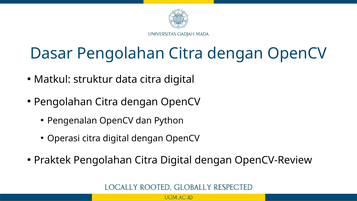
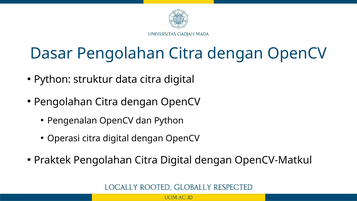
Matkul: Matkul -> Python (52, 79)
OpenCV-Review: OpenCV-Review -> OpenCV-Matkul (273, 160)
